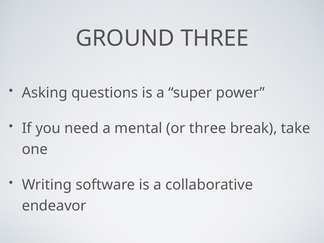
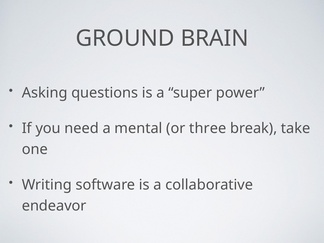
GROUND THREE: THREE -> BRAIN (215, 38)
